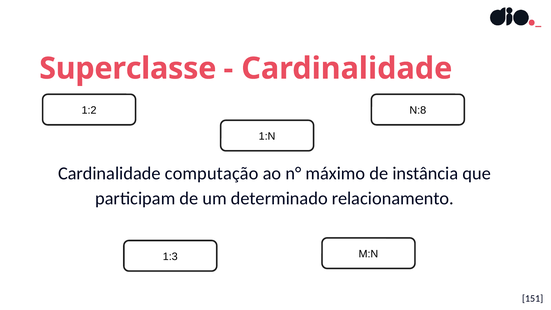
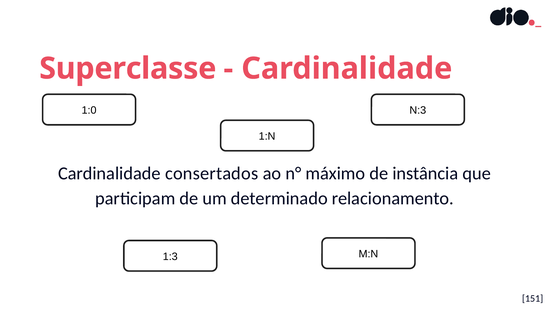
1:2: 1:2 -> 1:0 (89, 110)
N:8: N:8 -> N:3 (418, 110)
computação: computação -> consertados (212, 173)
